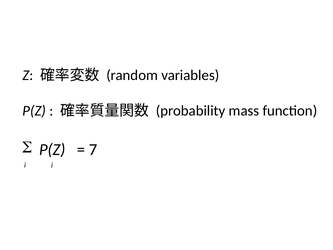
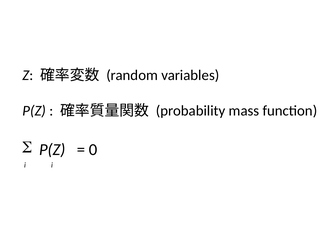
7: 7 -> 0 (93, 150)
